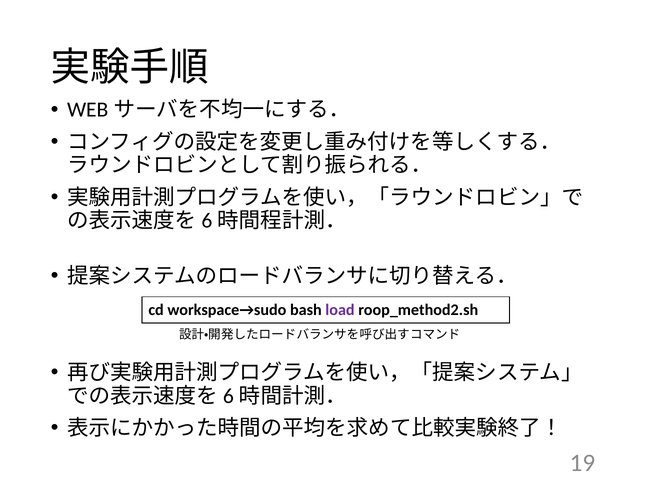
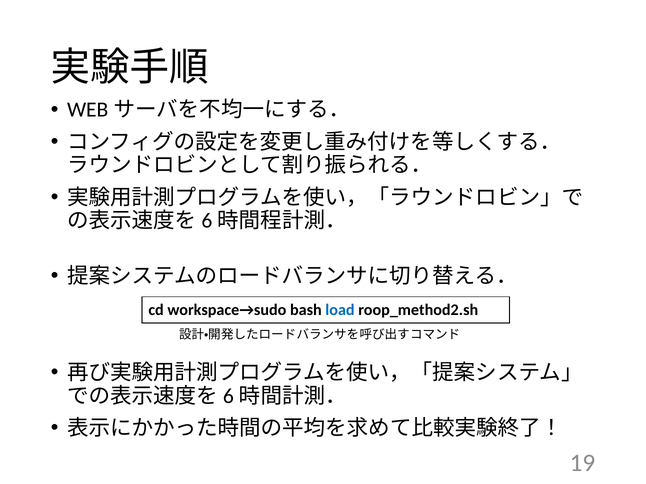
load colour: purple -> blue (340, 310)
